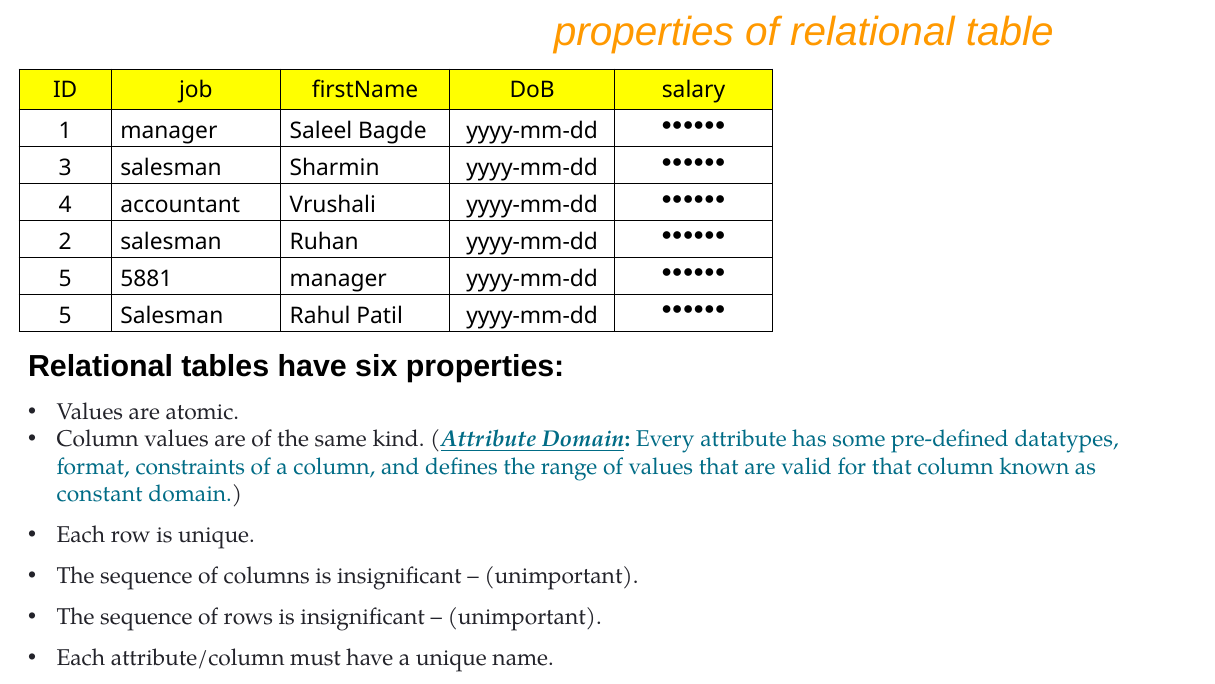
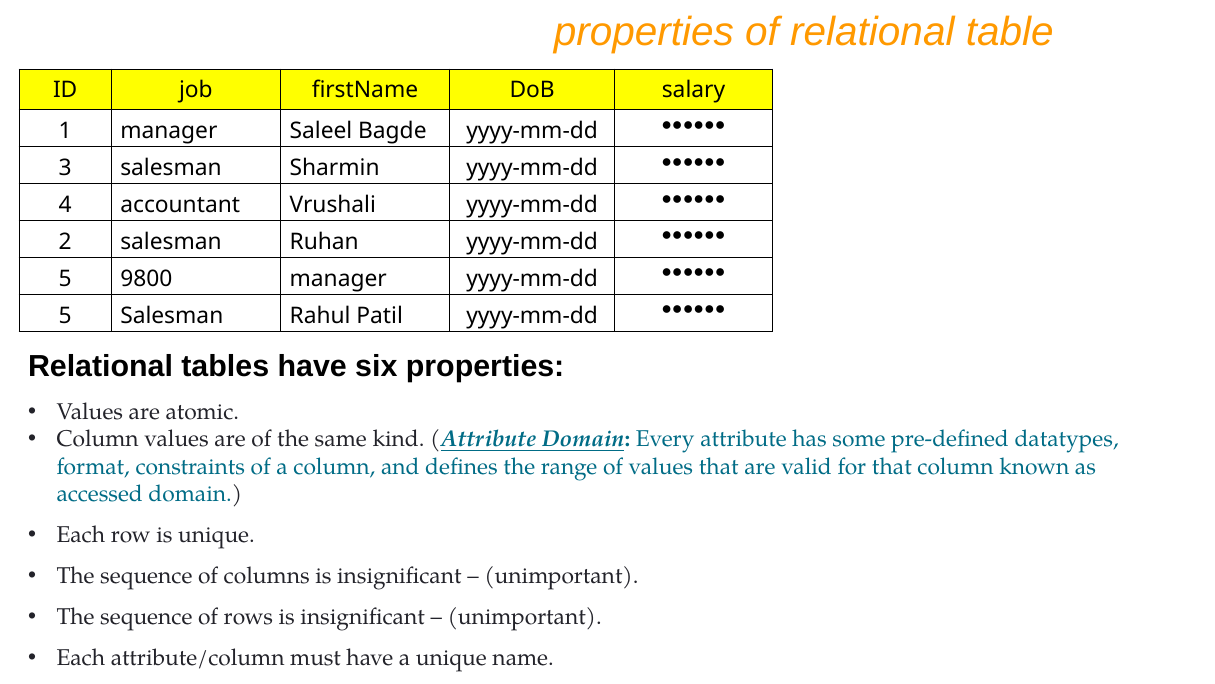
5881: 5881 -> 9800 (146, 278)
constant: constant -> accessed (100, 494)
